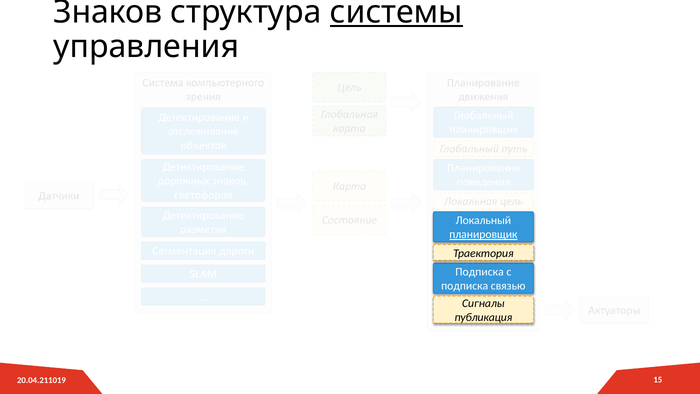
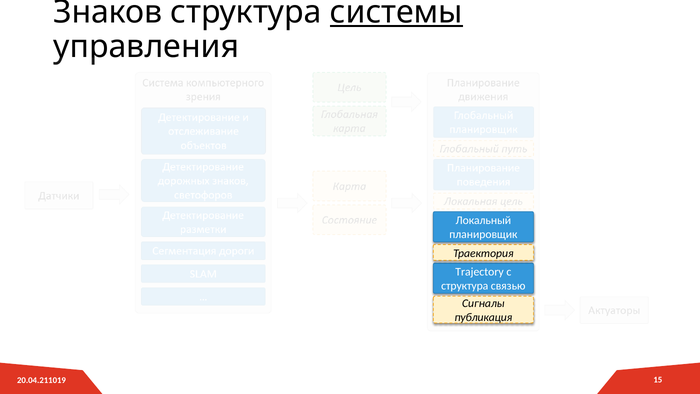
планировщик underline: present -> none (483, 234)
Подписка: Подписка -> Trajectory (480, 272)
подписка: подписка -> структура (465, 286)
